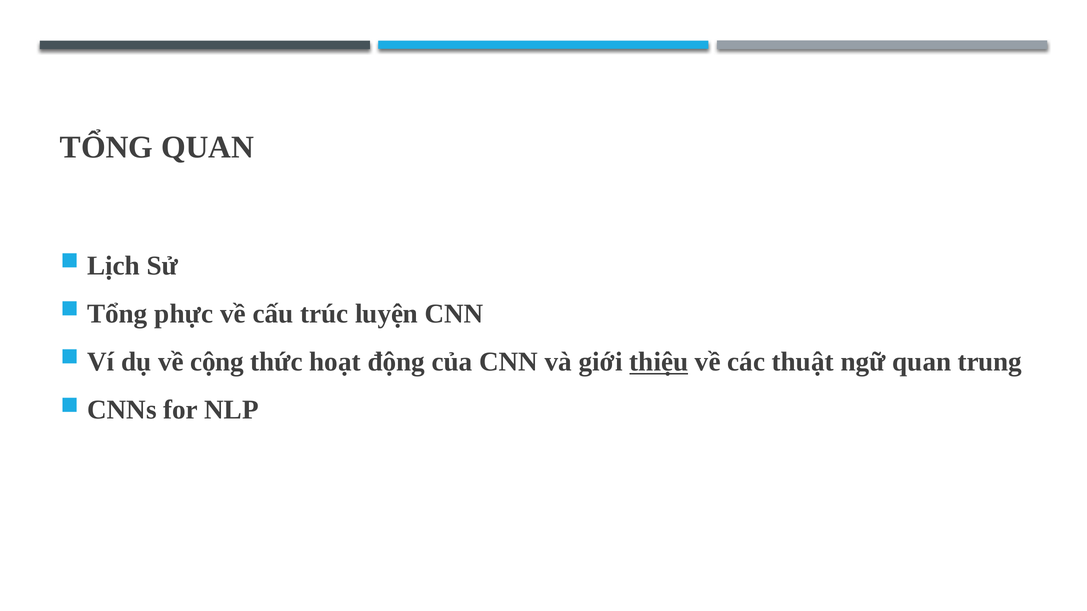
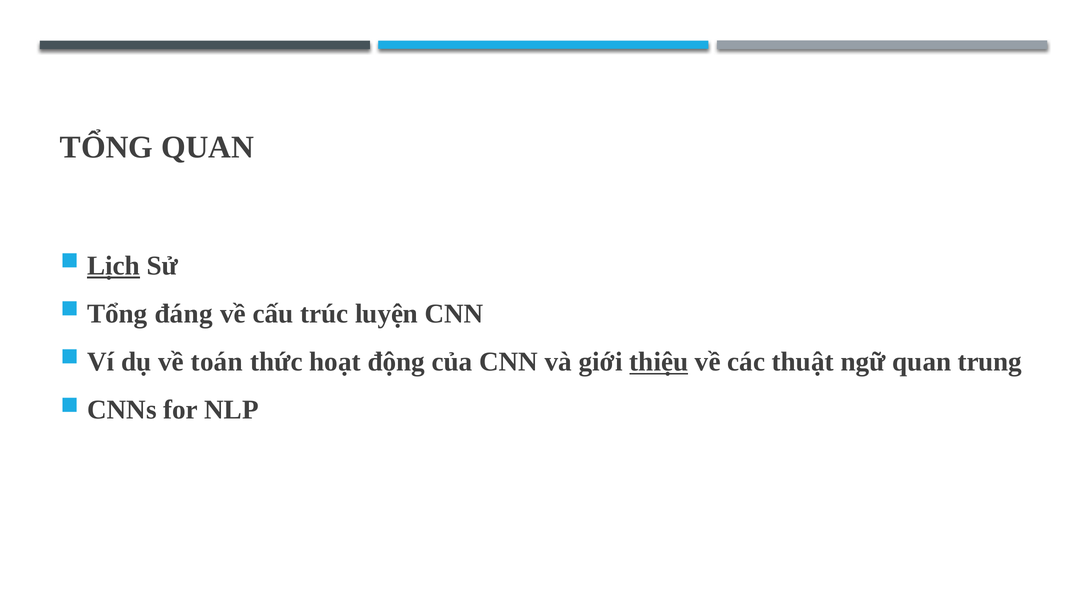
Lịch underline: none -> present (114, 266)
phực: phực -> đáng (184, 314)
cộng: cộng -> toán (217, 362)
